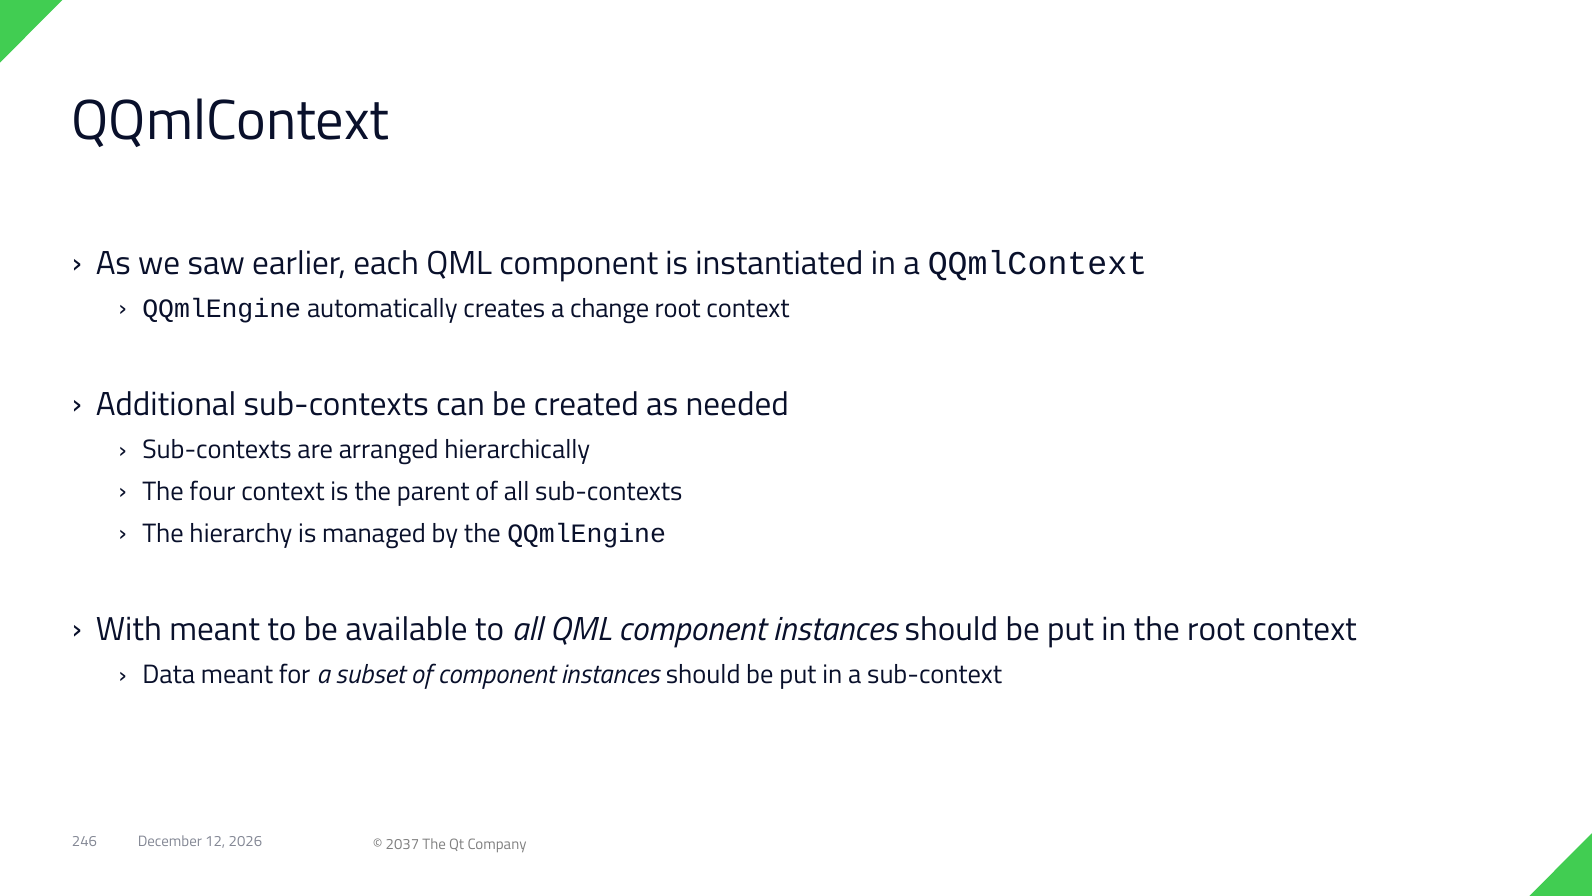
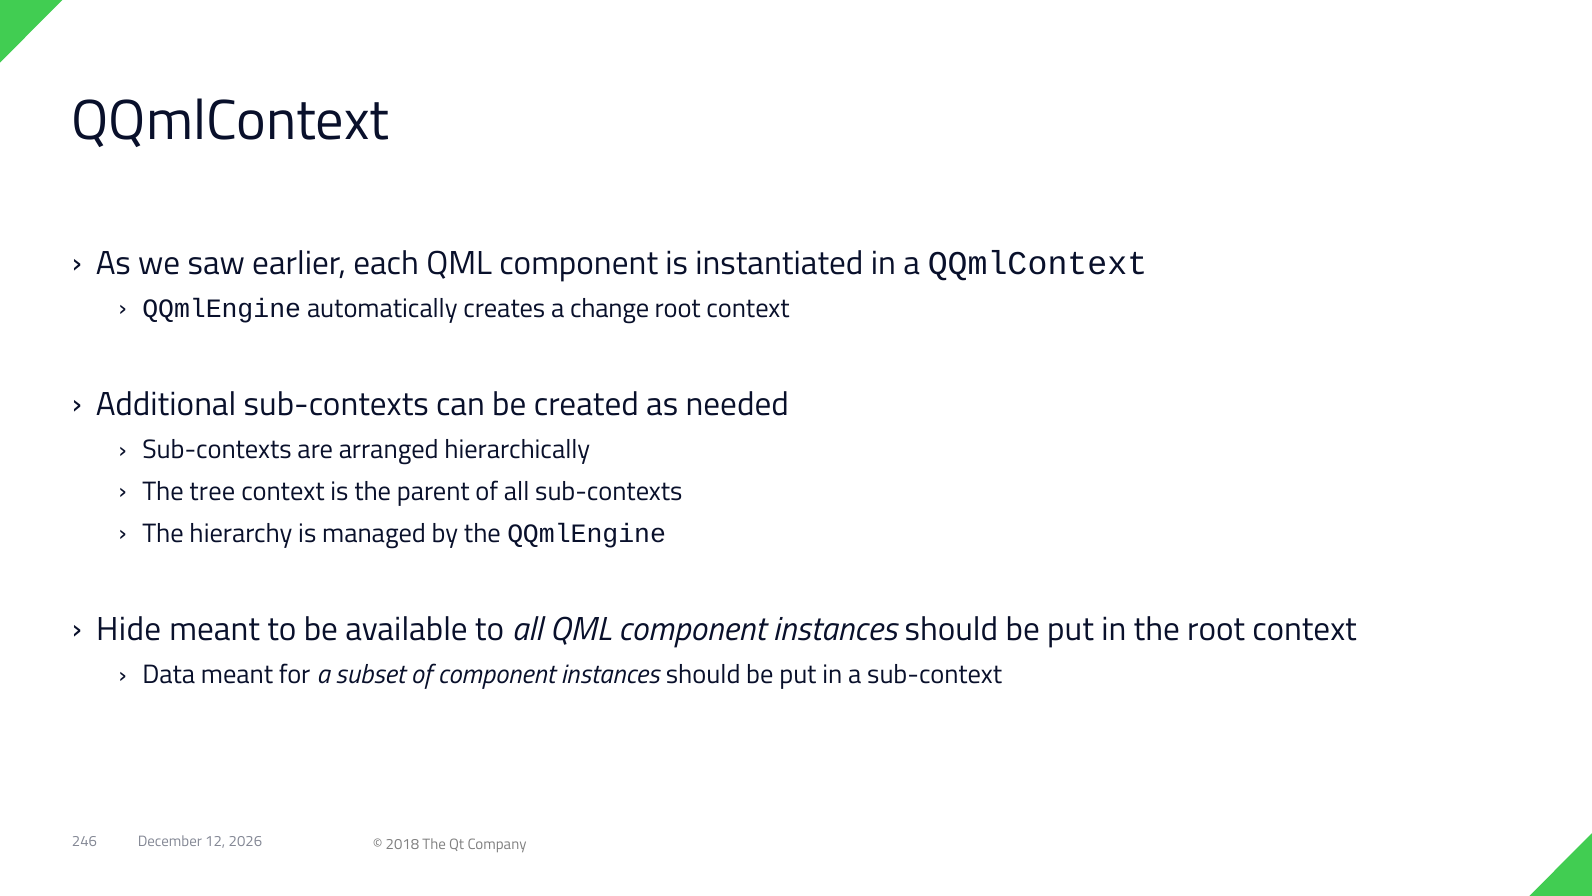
four: four -> tree (212, 492)
With: With -> Hide (129, 630)
2037: 2037 -> 2018 (402, 844)
